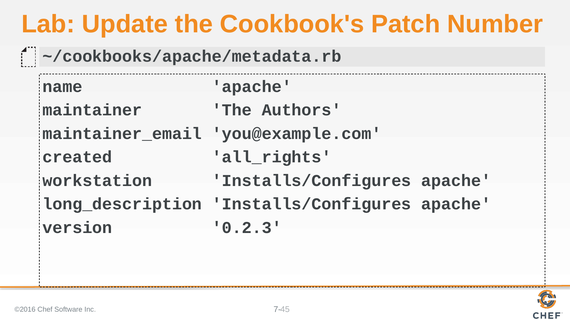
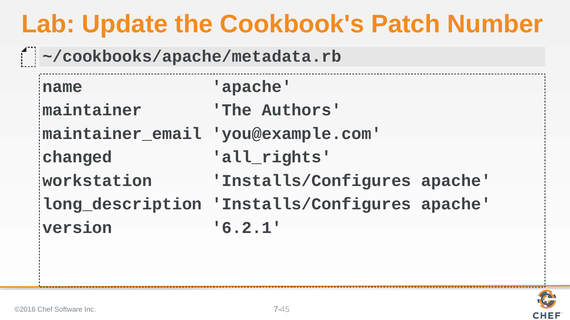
created: created -> changed (77, 157)
0.2.3: 0.2.3 -> 6.2.1 (247, 228)
